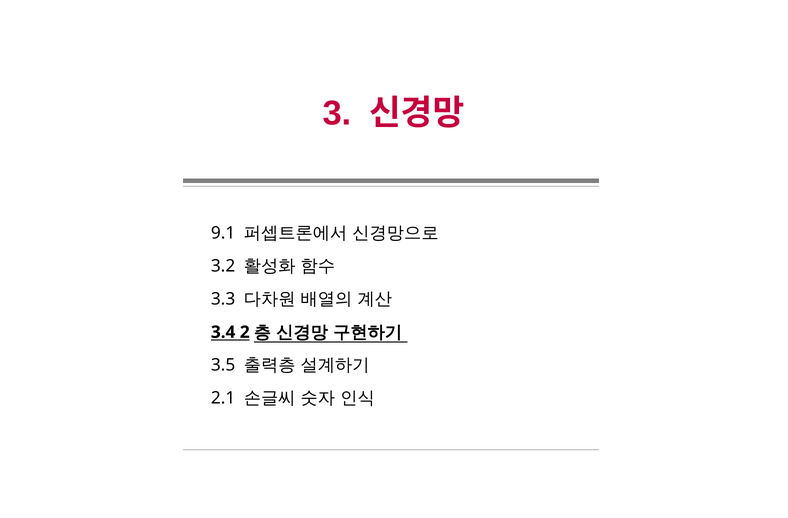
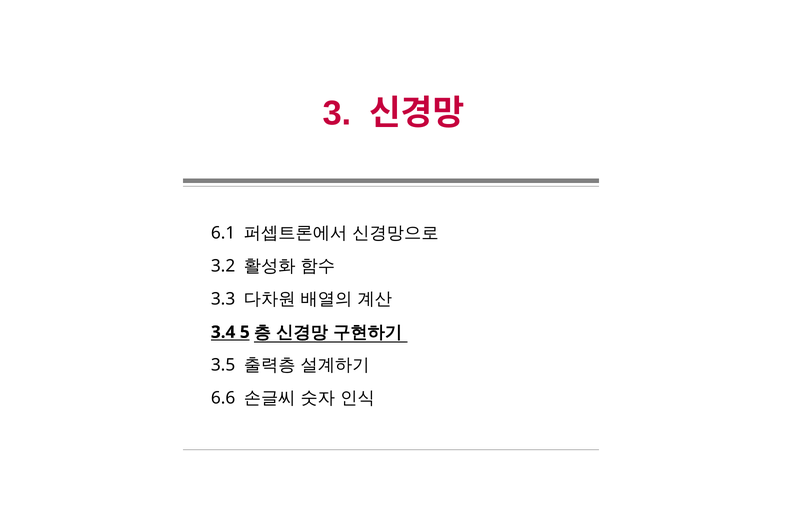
9.1: 9.1 -> 6.1 (223, 233)
2: 2 -> 5 (245, 332)
2.1: 2.1 -> 6.6 (223, 398)
